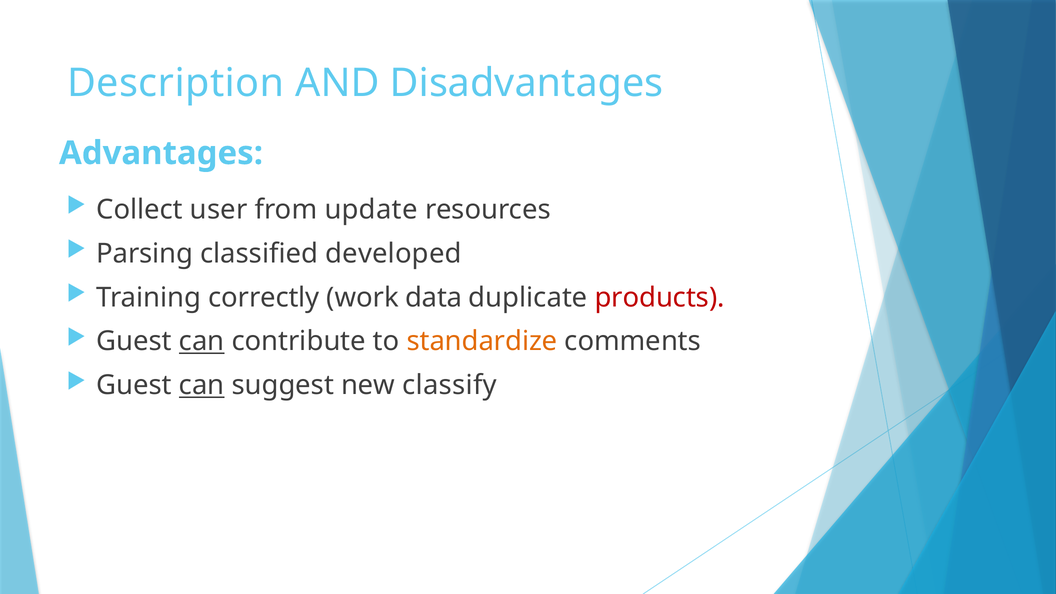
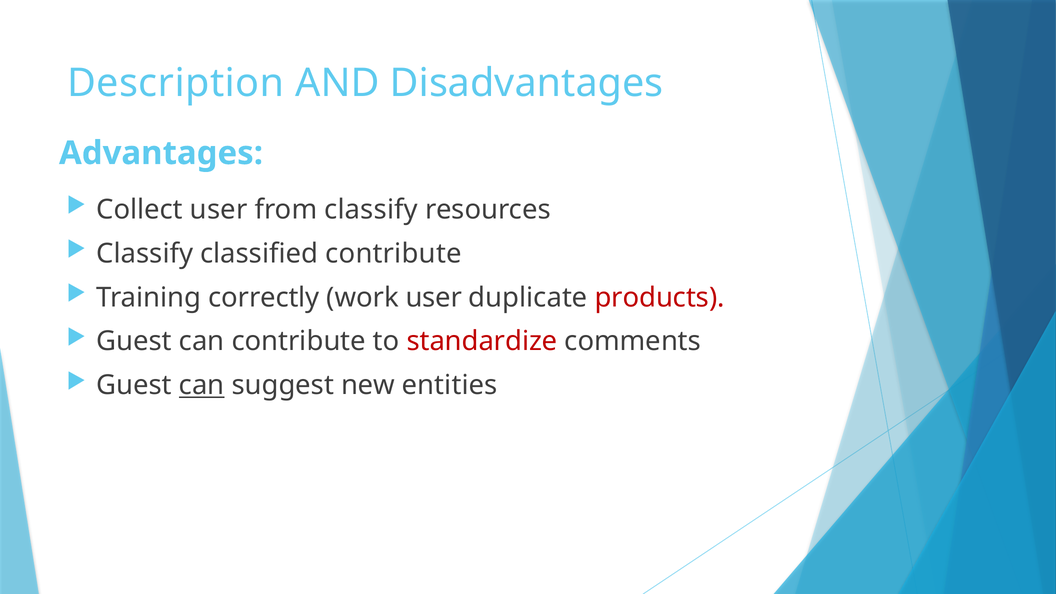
from update: update -> classify (371, 210)
Parsing: Parsing -> Classify (145, 253)
classified developed: developed -> contribute (393, 253)
work data: data -> user (434, 297)
can underline: present -> none (202, 341)
standardize colour: orange -> red (482, 341)
classify: classify -> entities (450, 385)
